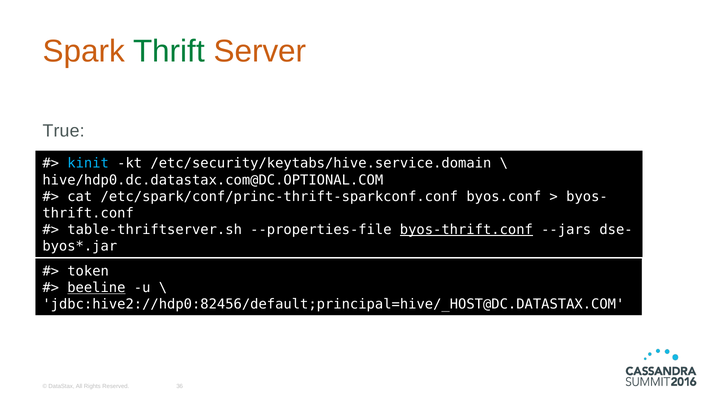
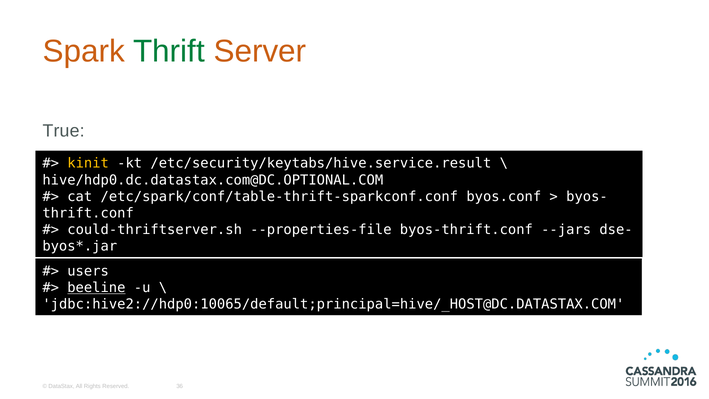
kinit colour: light blue -> yellow (88, 163)
/etc/security/keytabs/hive.service.domain: /etc/security/keytabs/hive.service.domain -> /etc/security/keytabs/hive.service.result (321, 163)
/etc/spark/conf/princ-thrift-sparkconf.conf: /etc/spark/conf/princ-thrift-sparkconf.conf -> /etc/spark/conf/table-thrift-sparkconf.conf (279, 196)
table-thriftserver.sh: table-thriftserver.sh -> could-thriftserver.sh (155, 230)
byos-thrift.conf underline: present -> none (466, 230)
token: token -> users (88, 271)
jdbc:hive2://hdp0:82456/default;principal=hive/_HOST@DC.DATASTAX.COM: jdbc:hive2://hdp0:82456/default;principal=hive/_HOST@DC.DATASTAX.COM -> jdbc:hive2://hdp0:10065/default;principal=hive/_HOST@DC.DATASTAX.COM (333, 304)
